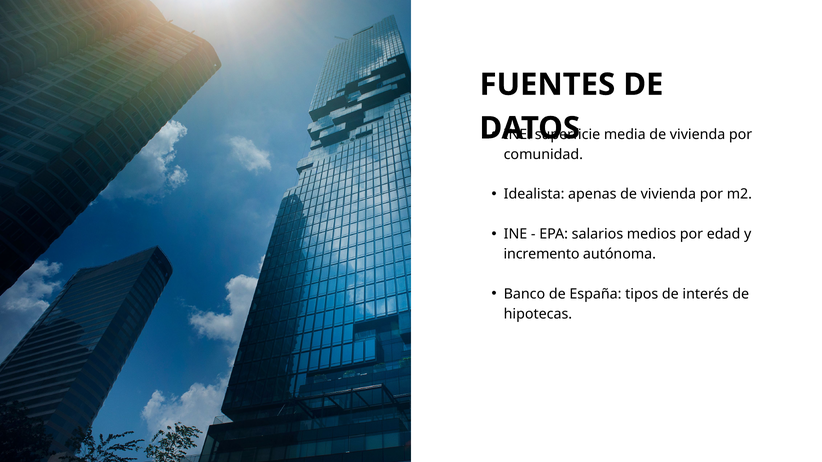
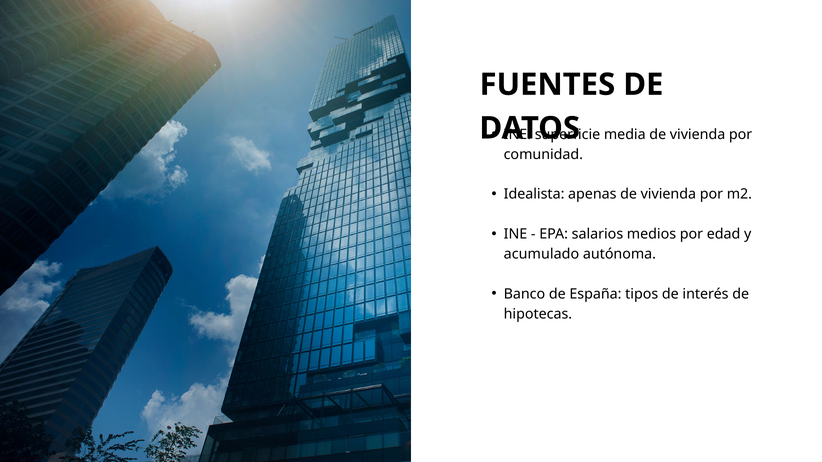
incremento: incremento -> acumulado (541, 254)
